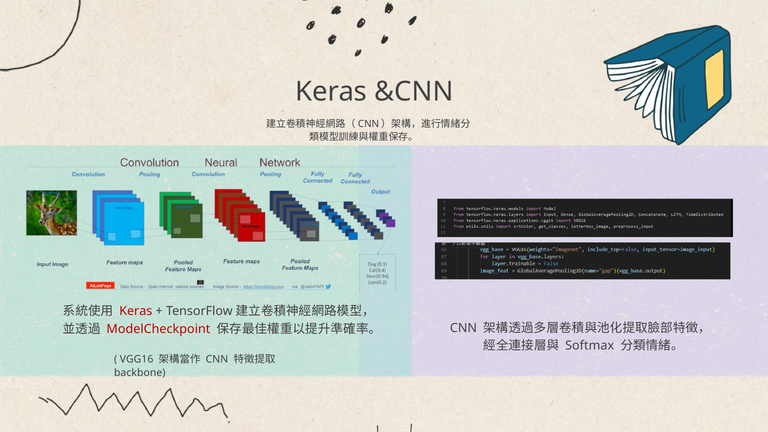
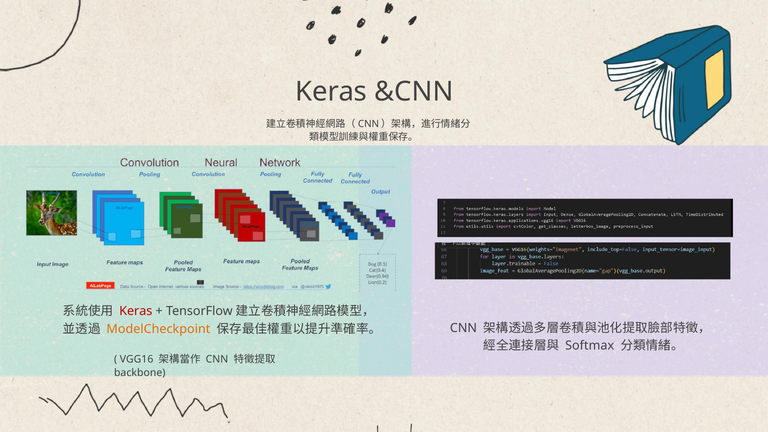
ModelCheckpoint colour: red -> orange (158, 329)
